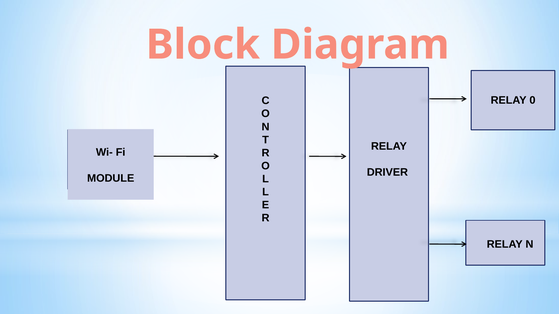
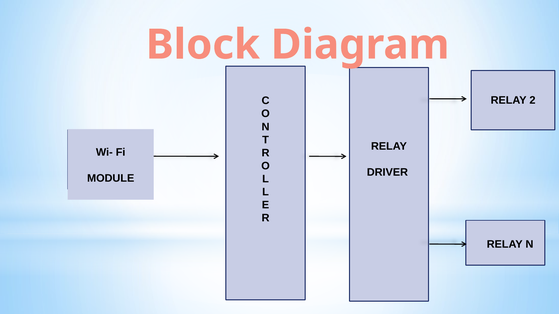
0: 0 -> 2 (532, 101)
